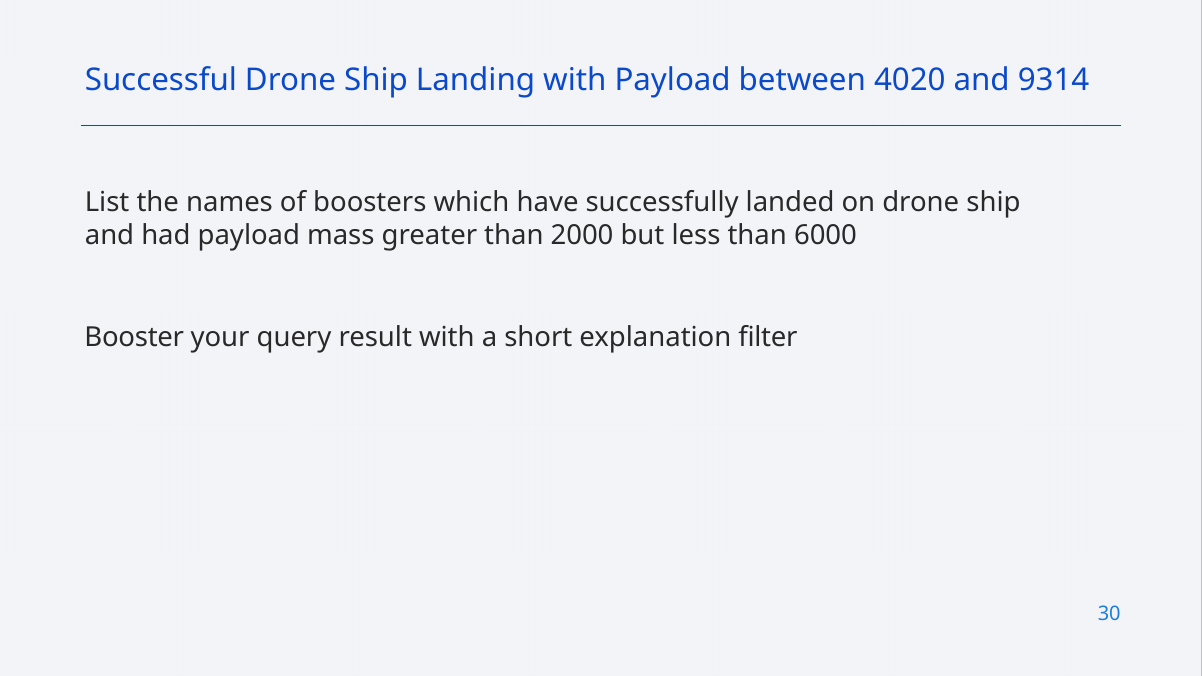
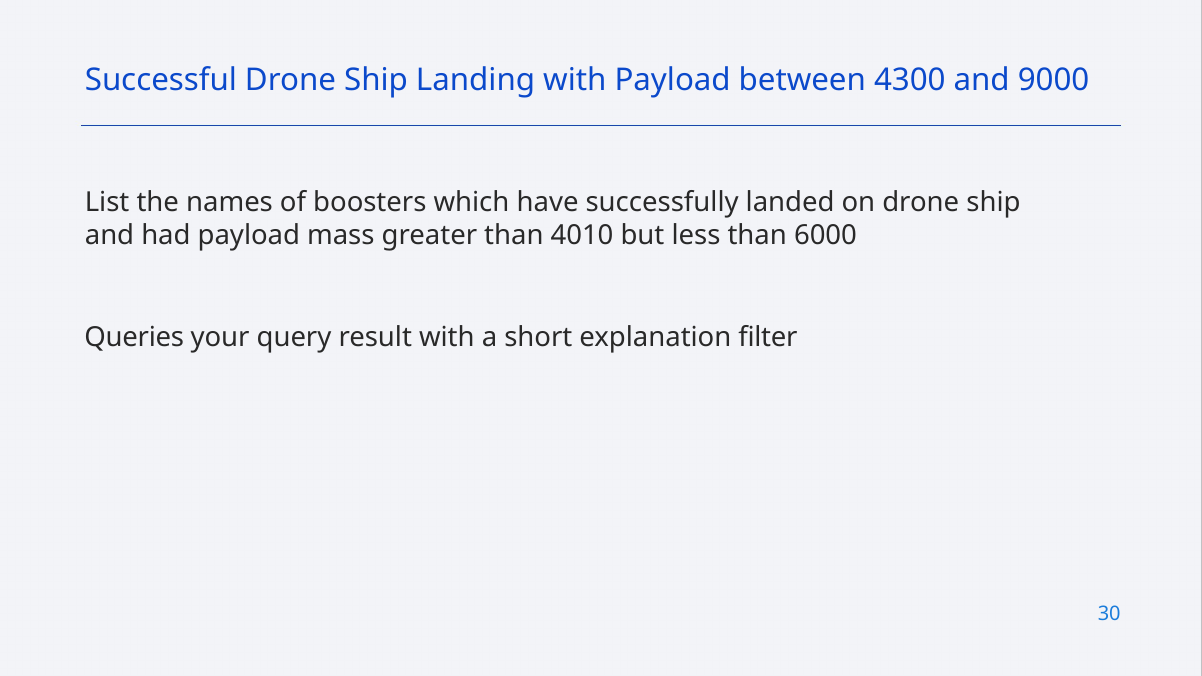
4020: 4020 -> 4300 (910, 80)
9314: 9314 -> 9000 (1054, 80)
2000: 2000 -> 4010 (582, 236)
Booster: Booster -> Queries (134, 337)
